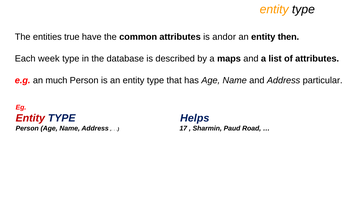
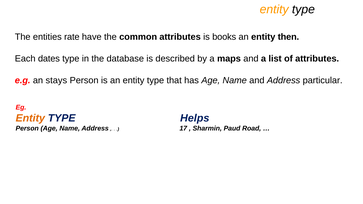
true: true -> rate (72, 37)
andor: andor -> books (224, 37)
week: week -> dates (49, 59)
much: much -> stays (56, 80)
Entity colour: red -> orange (30, 118)
